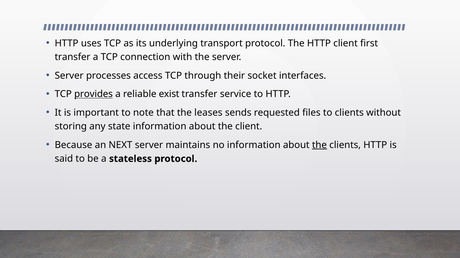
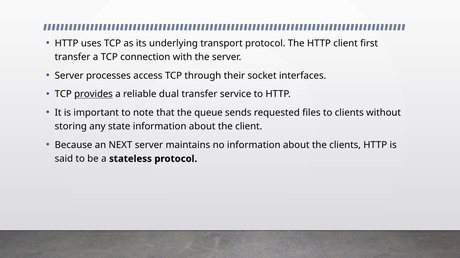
exist: exist -> dual (169, 94)
leases: leases -> queue (208, 113)
the underline: present -> none (319, 145)
